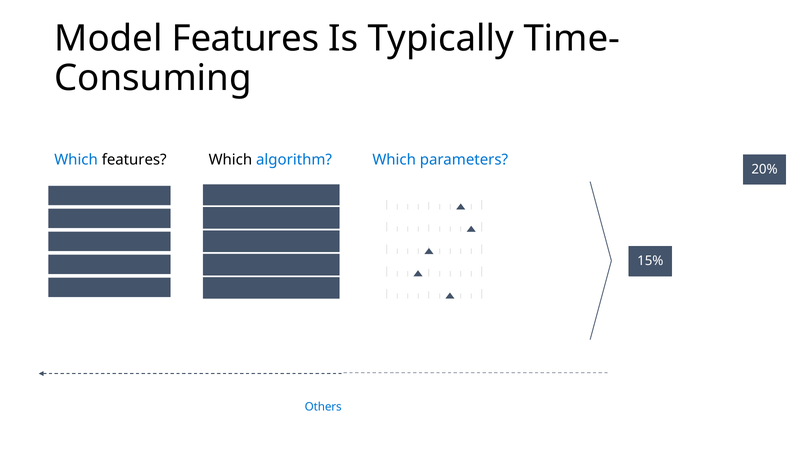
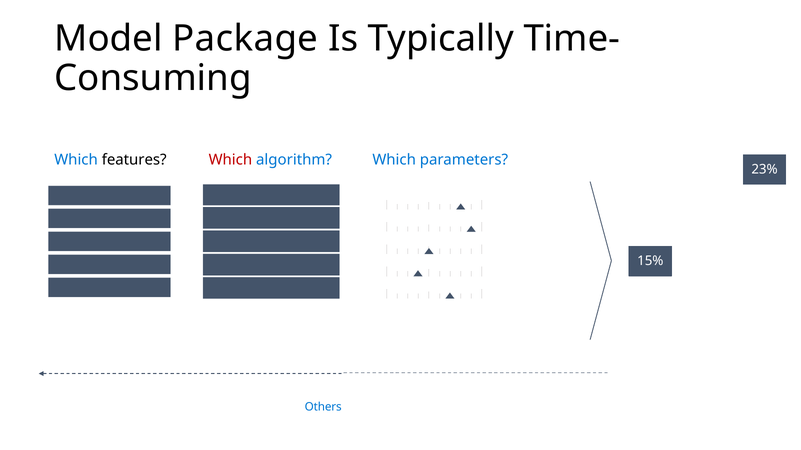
Model Features: Features -> Package (245, 39)
Which colour: black -> red (230, 160)
20%: 20% -> 23% (765, 170)
